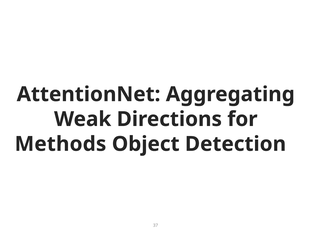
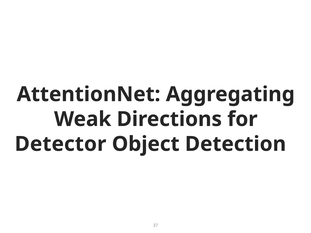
Methods: Methods -> Detector (60, 144)
